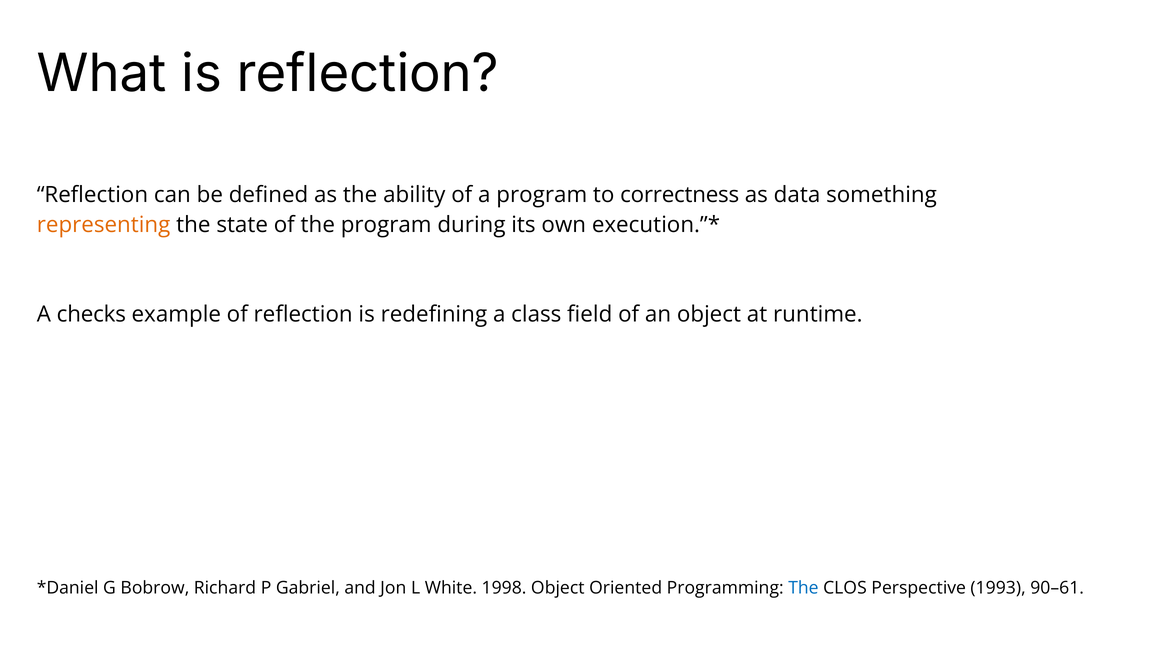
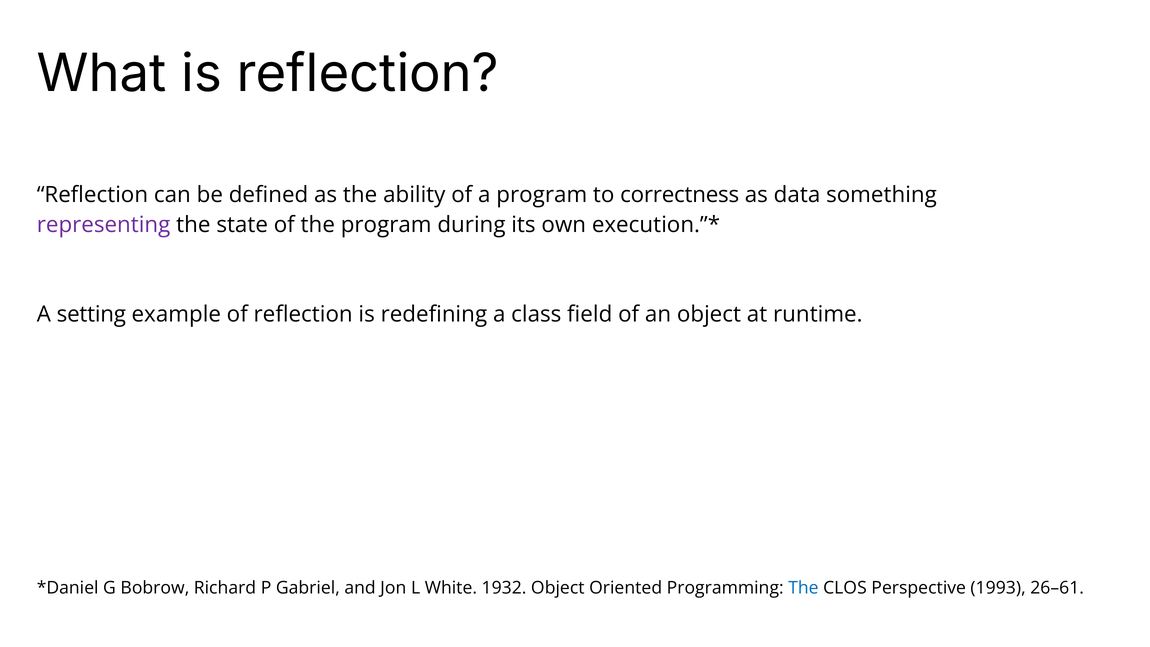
representing colour: orange -> purple (104, 225)
checks: checks -> setting (91, 314)
1998: 1998 -> 1932 (504, 588)
90–61: 90–61 -> 26–61 (1057, 588)
